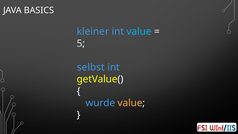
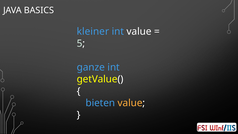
value colour: light blue -> white (139, 31)
selbst: selbst -> ganze (91, 67)
wurde: wurde -> bieten (100, 103)
